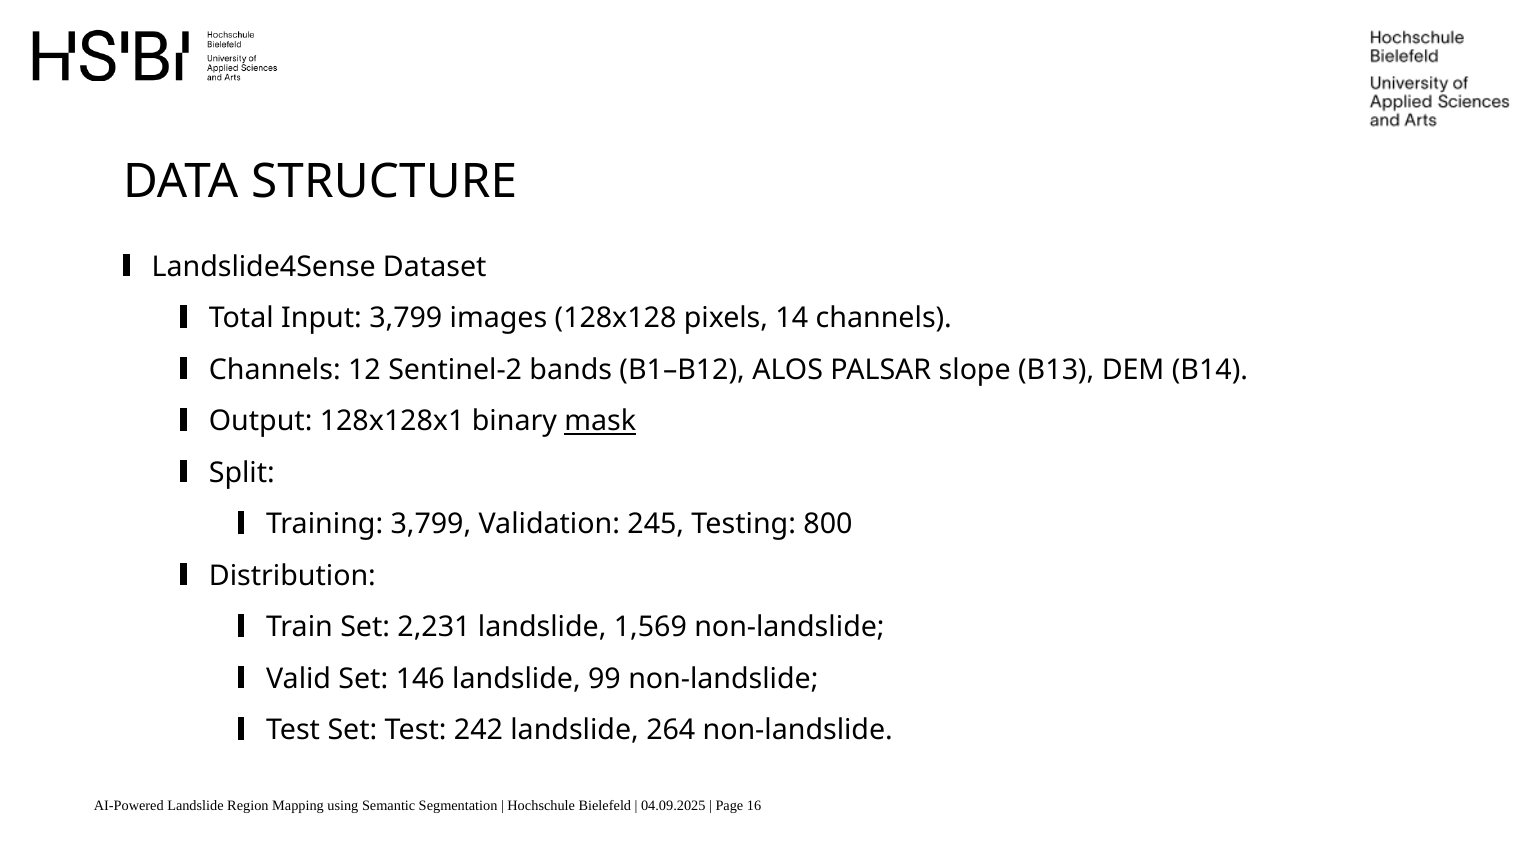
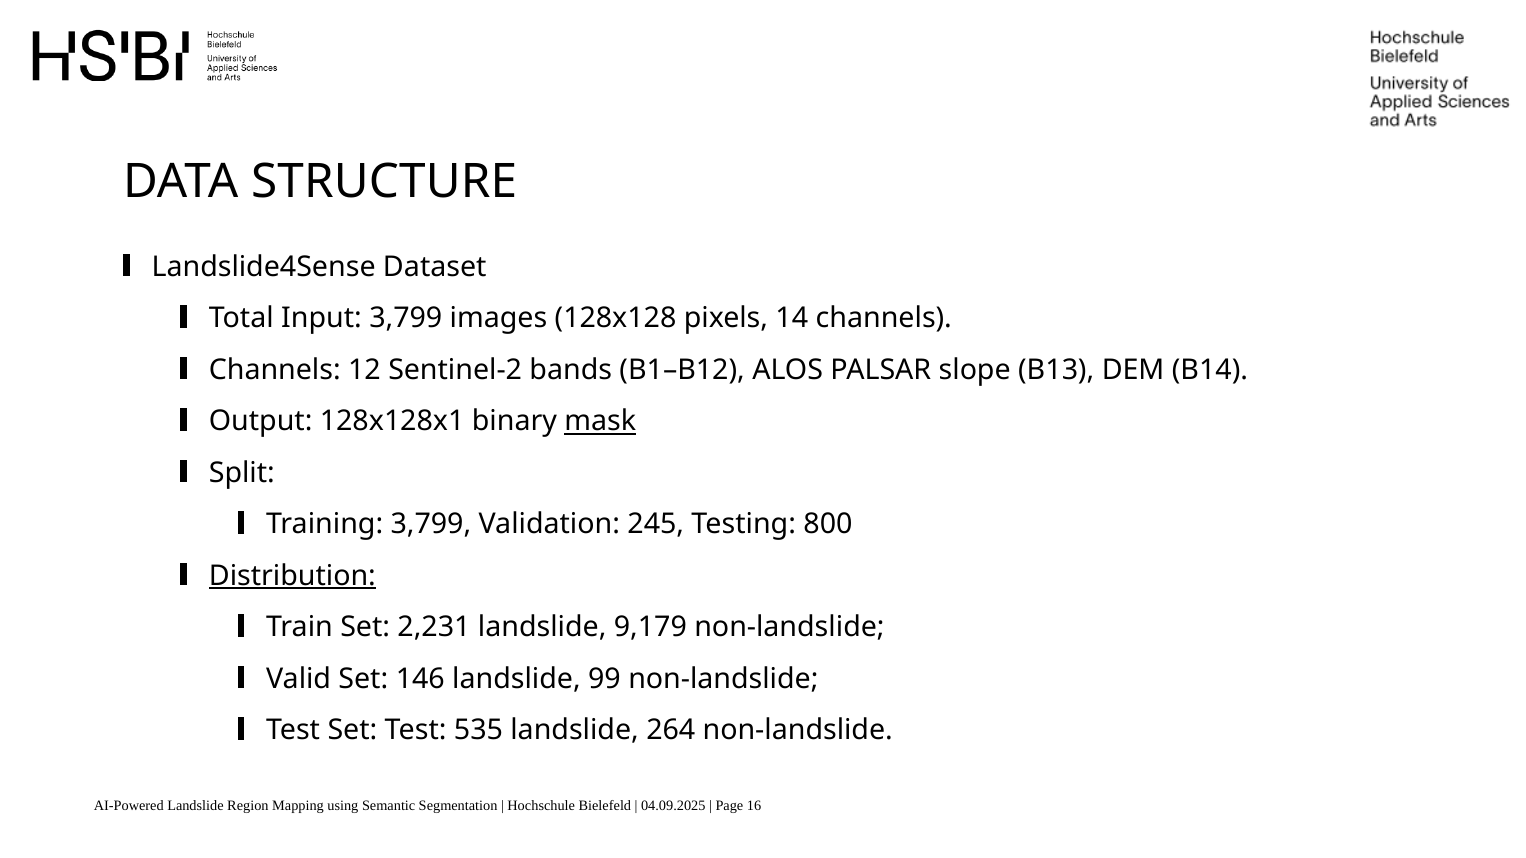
Distribution underline: none -> present (292, 576)
1,569: 1,569 -> 9,179 (650, 628)
242: 242 -> 535 (478, 731)
